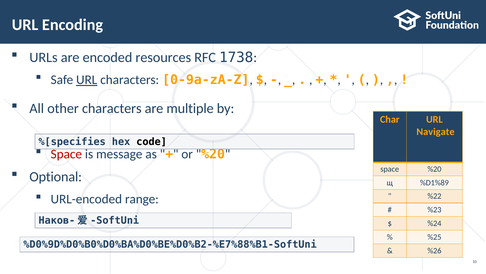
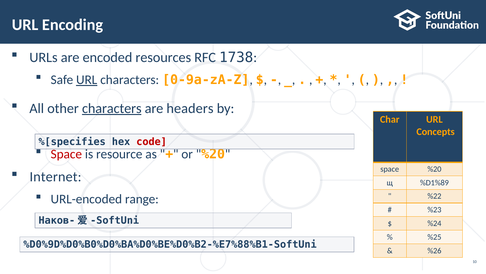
characters underline: none -> present (112, 108)
multiple: multiple -> headers (190, 108)
Navigate: Navigate -> Concepts (436, 132)
code colour: black -> red (152, 141)
message: message -> resource (119, 154)
Optional: Optional -> Internet (56, 176)
